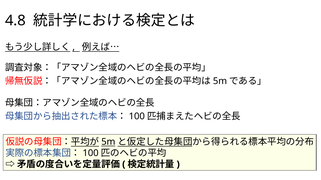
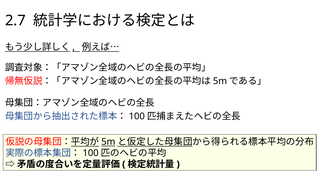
4.8: 4.8 -> 2.7 (15, 21)
